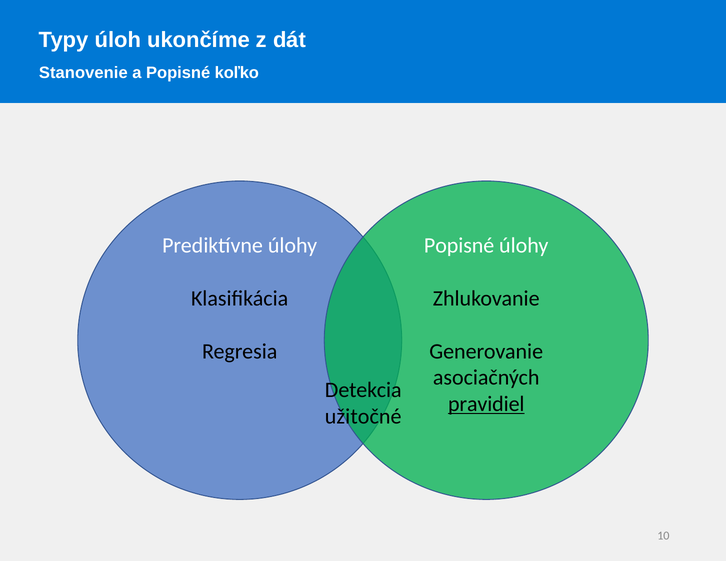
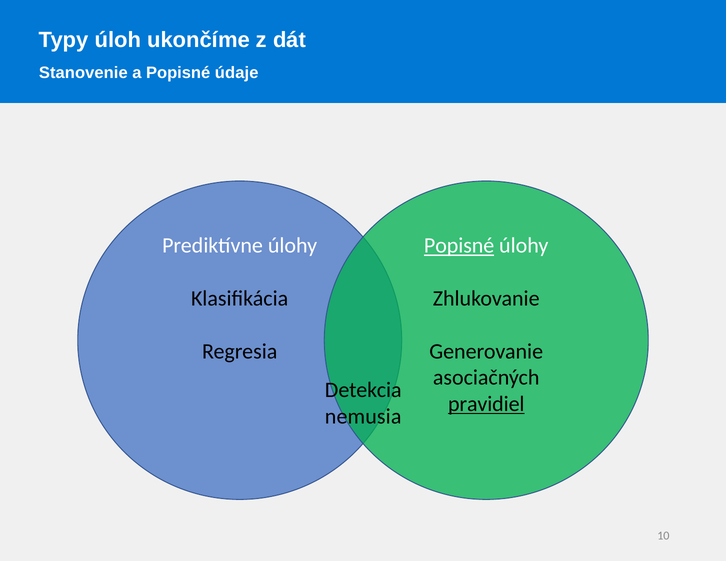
koľko: koľko -> údaje (237, 73)
Popisné underline: none -> present (459, 246)
užitočné: užitočné -> nemusia (363, 416)
